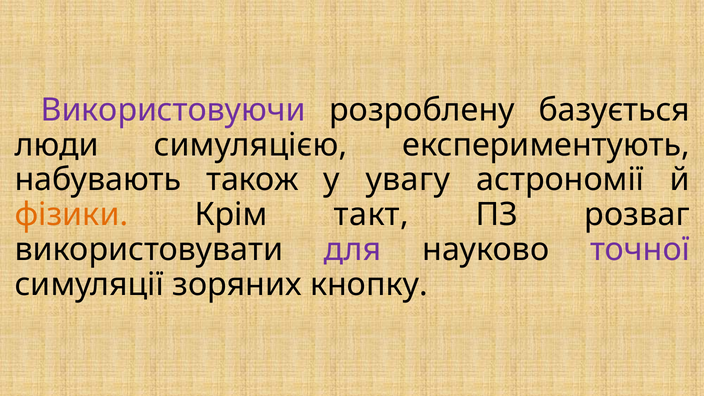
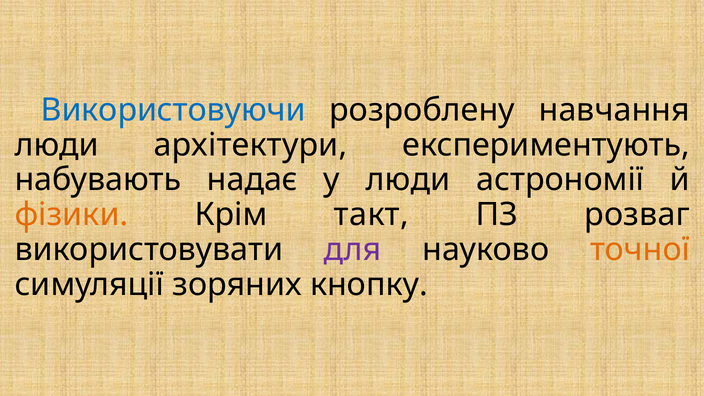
Використовуючи colour: purple -> blue (173, 110)
базується: базується -> навчання (614, 110)
симуляцією: симуляцією -> архітектури (250, 145)
також: також -> надає (252, 180)
у увагу: увагу -> люди (408, 180)
точної colour: purple -> orange (640, 250)
